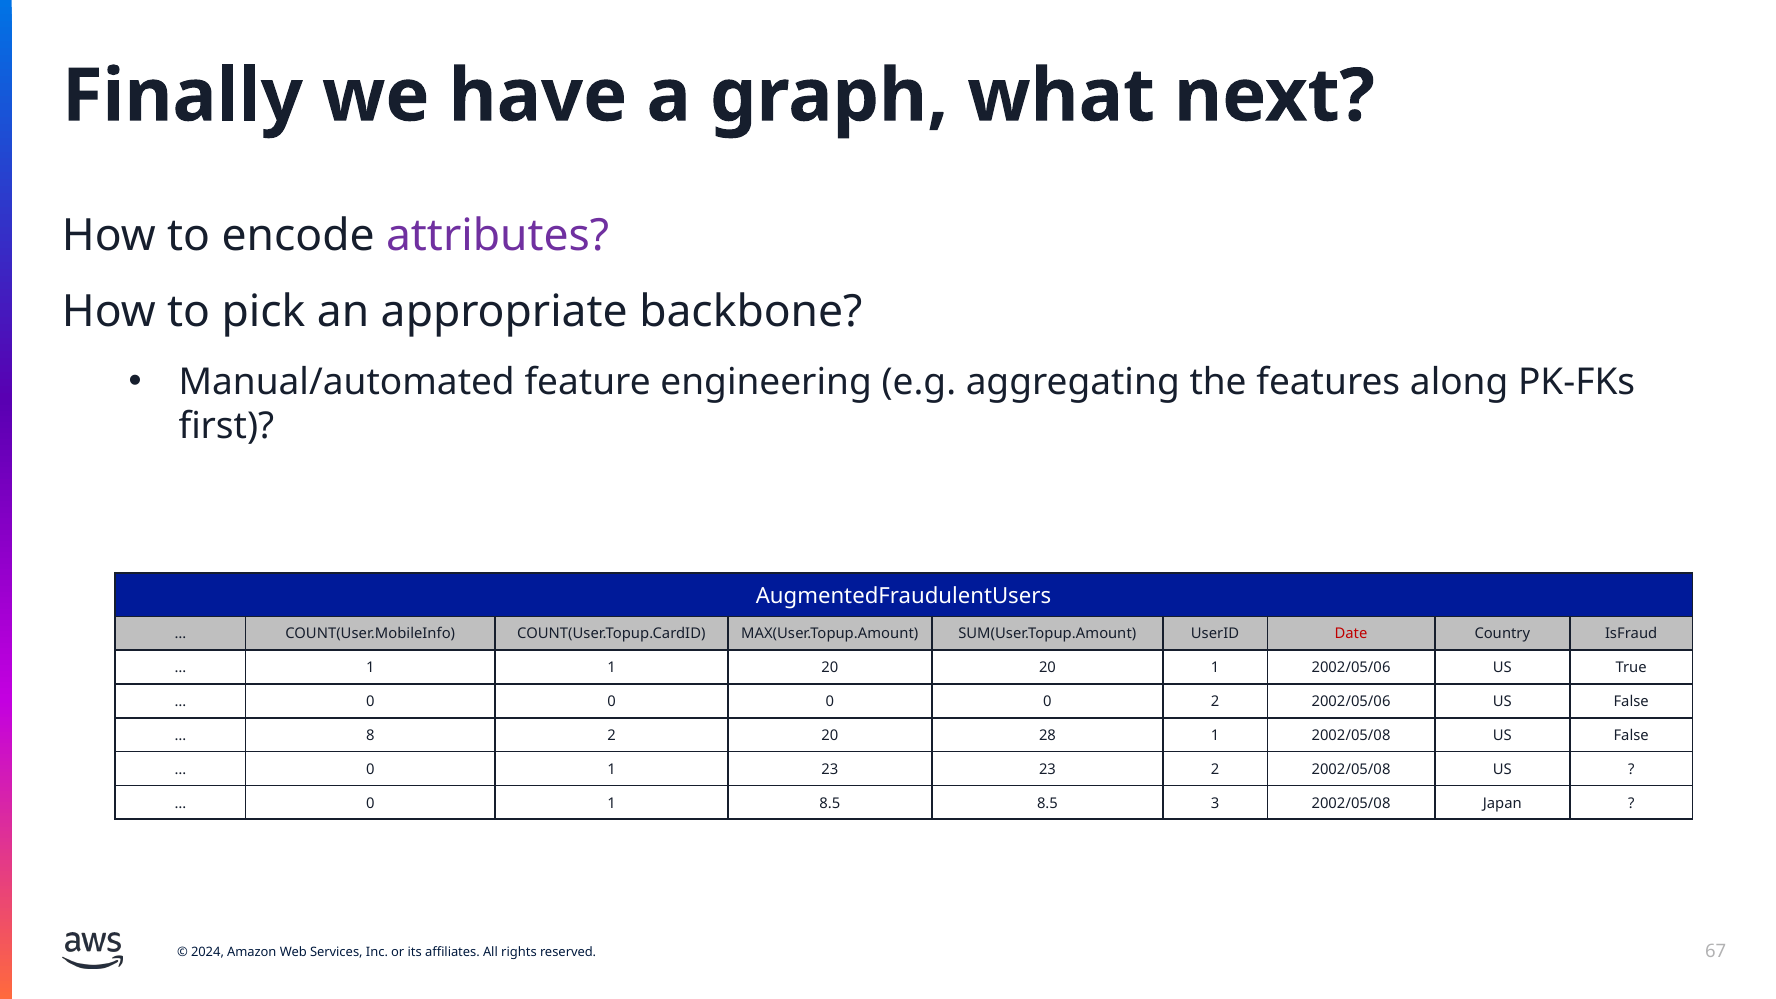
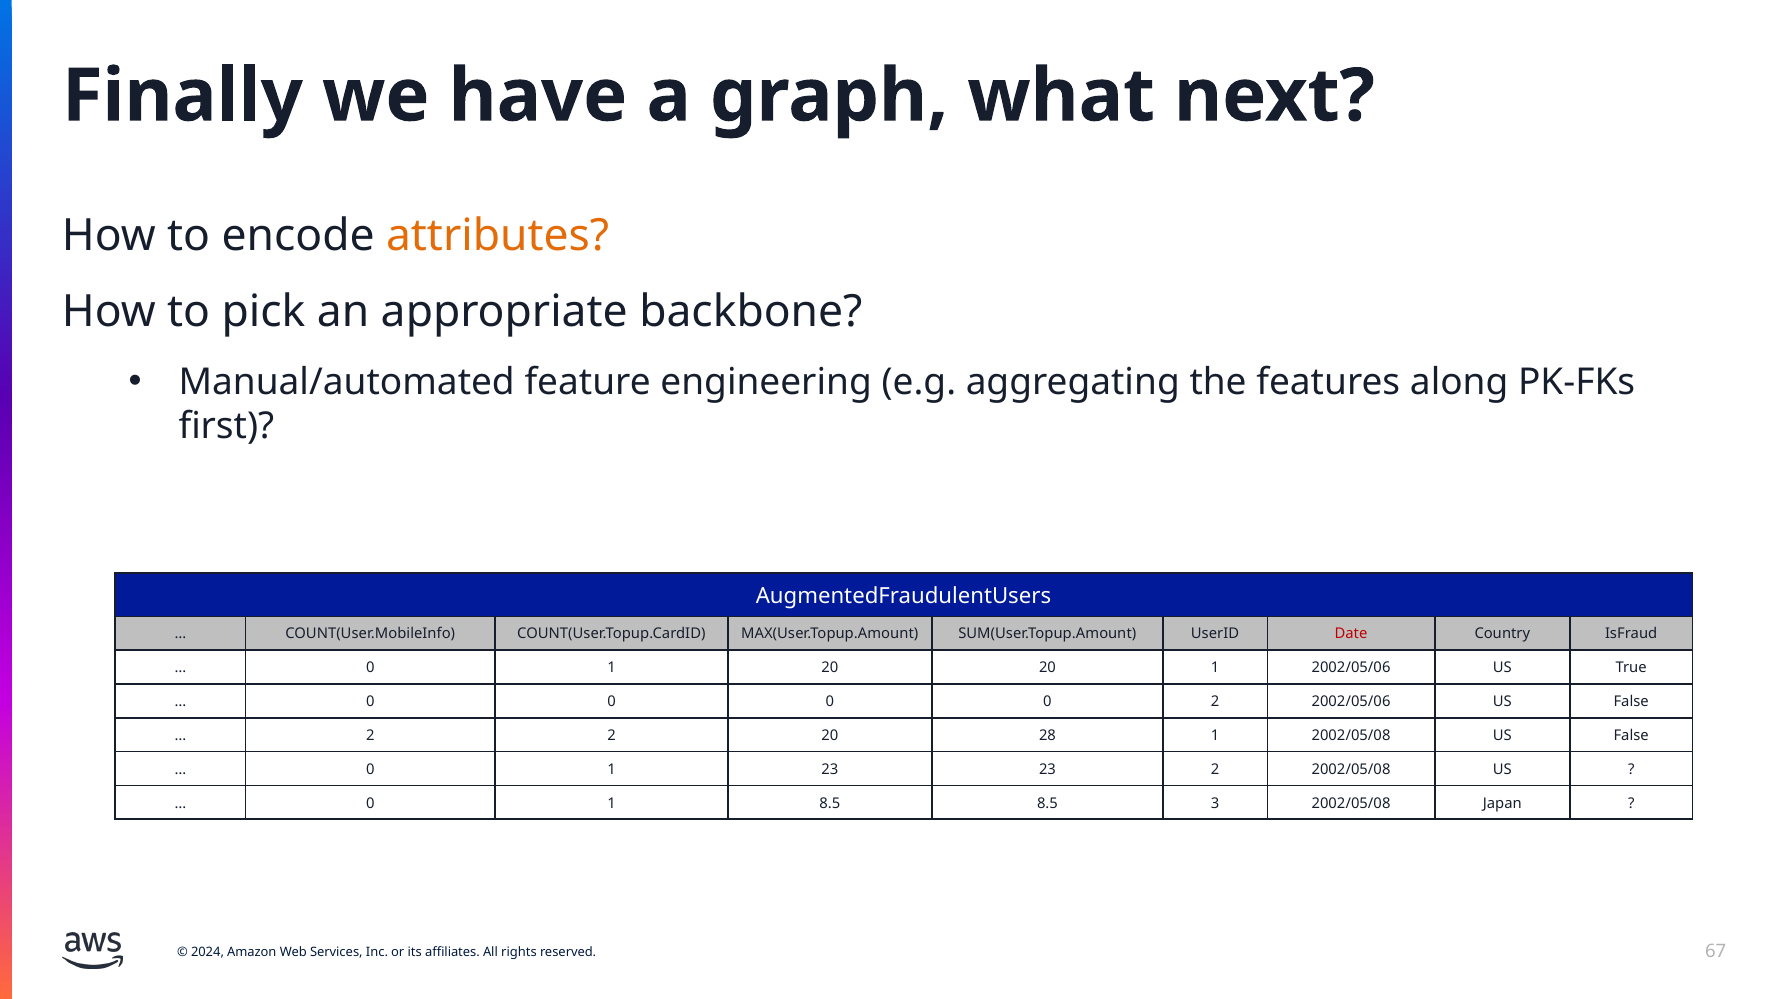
attributes colour: purple -> orange (498, 236)
1: 1 -> 0 (370, 668)
8: 8 -> 2 (370, 736)
